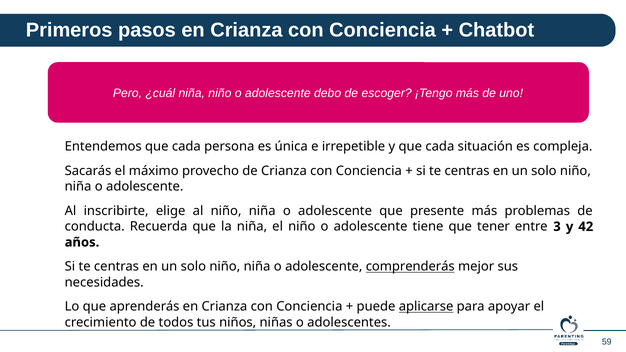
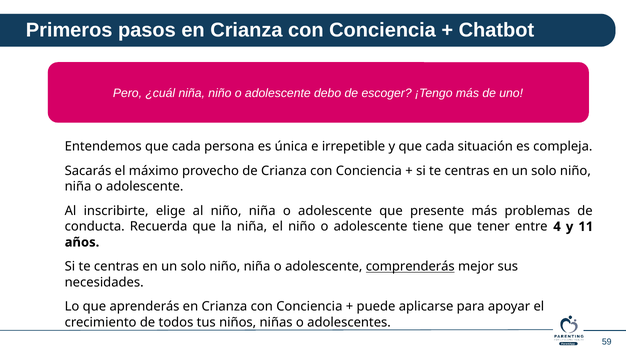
3: 3 -> 4 (557, 227)
42: 42 -> 11 (586, 227)
aplicarse underline: present -> none (426, 307)
